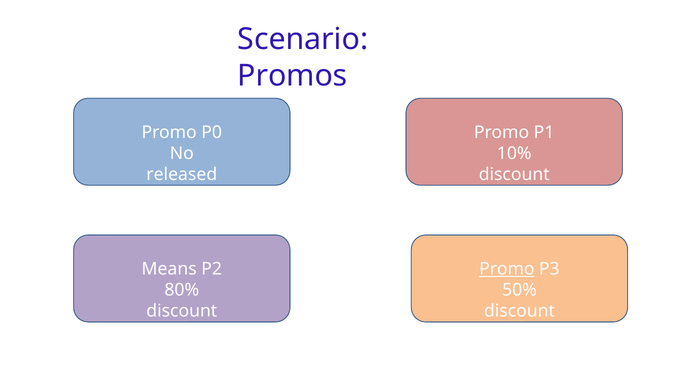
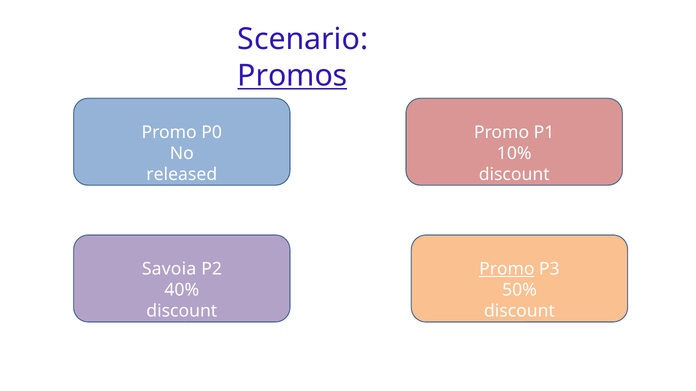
Promos underline: none -> present (292, 76)
Means: Means -> Savoia (169, 269)
80%: 80% -> 40% (182, 290)
